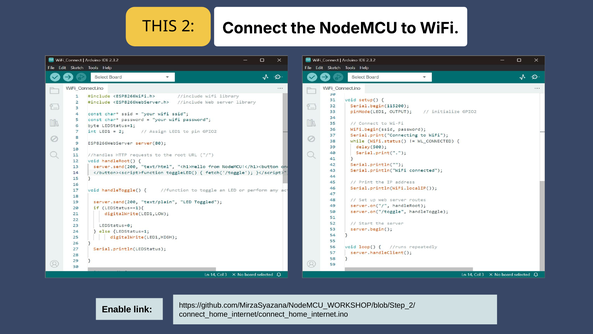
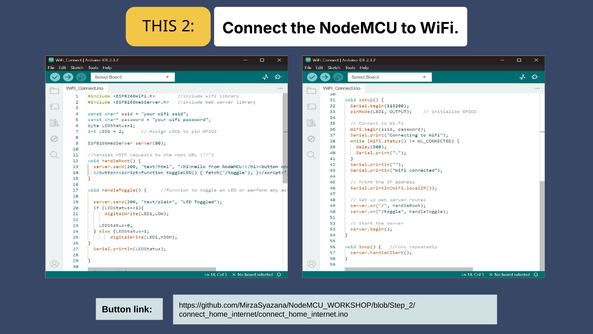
Enable: Enable -> Button (116, 309)
